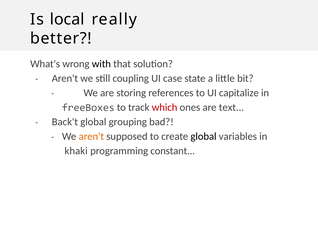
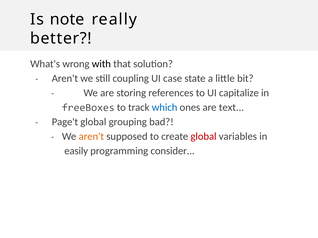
local: local -> note (67, 19)
which colour: red -> blue (165, 108)
Back't: Back't -> Page't (65, 122)
global colour: black -> red (204, 137)
khaki: khaki -> easily (76, 151)
constant: constant -> consider (173, 151)
